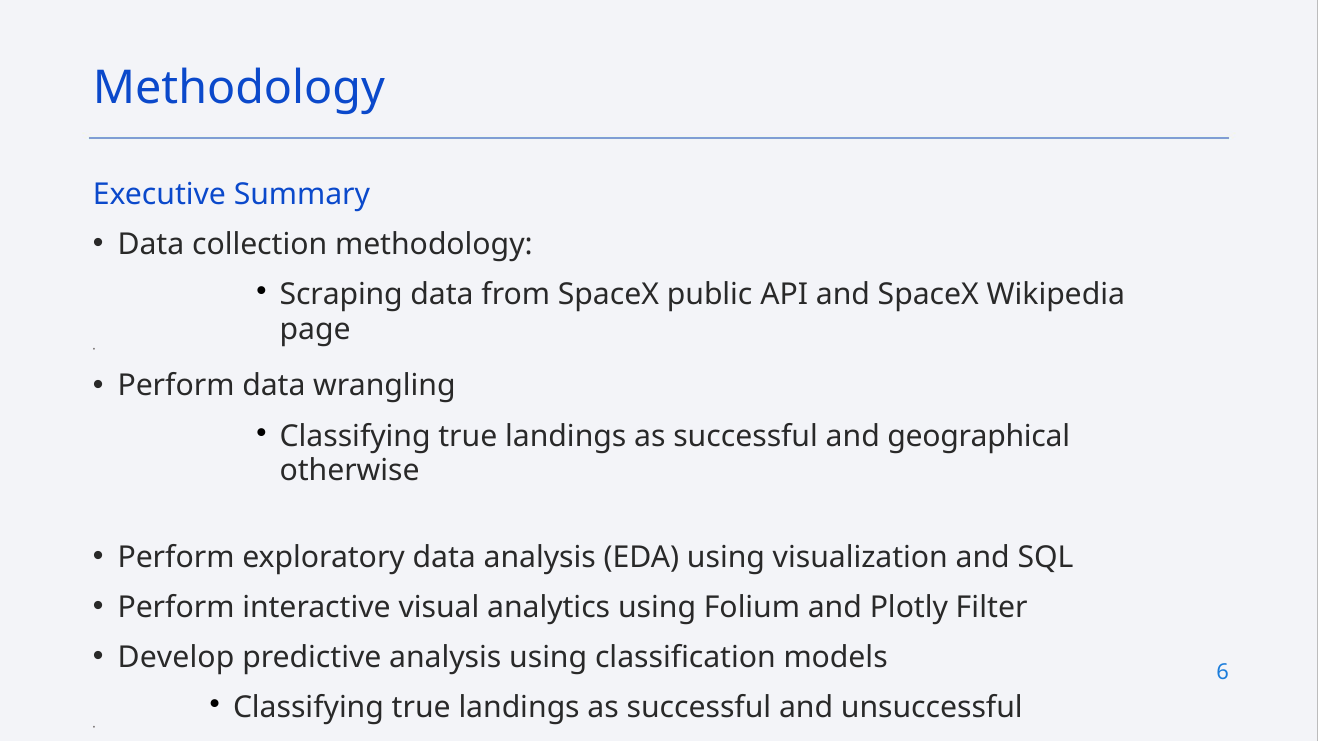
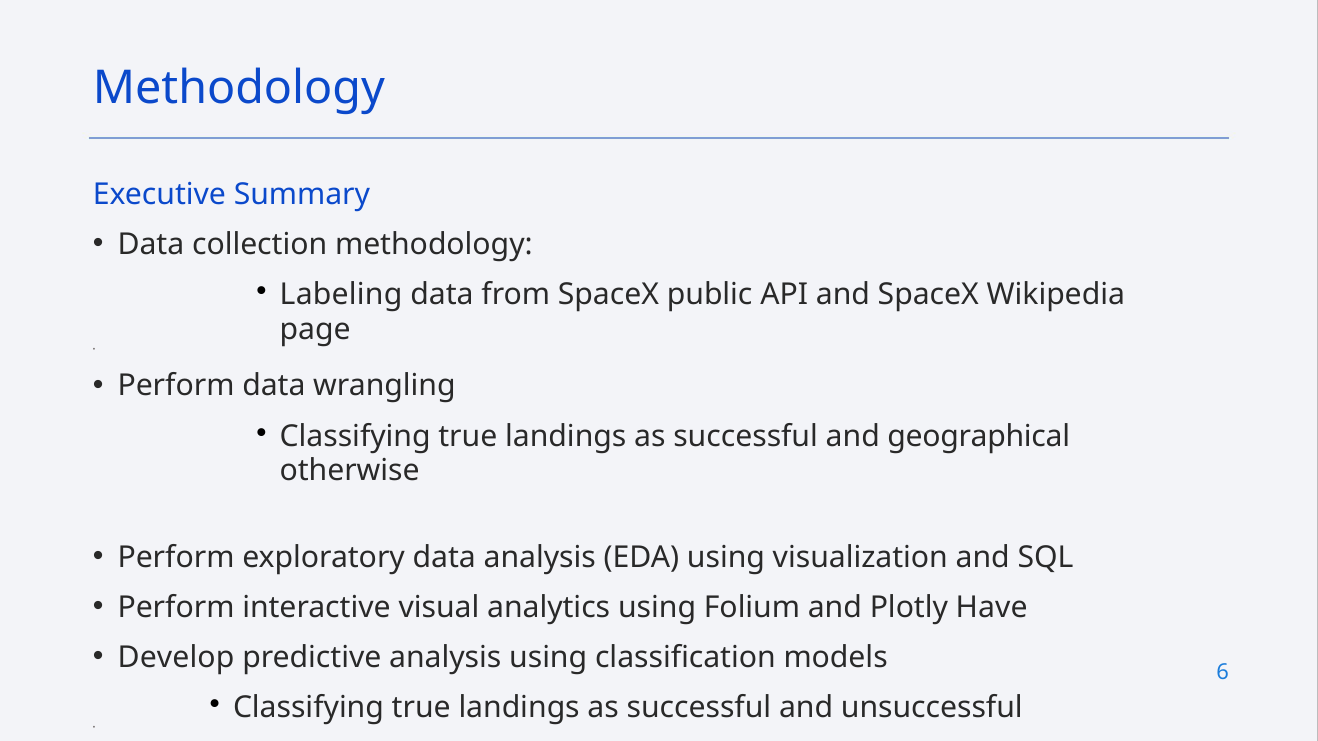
Scraping: Scraping -> Labeling (341, 295)
Filter: Filter -> Have (992, 608)
